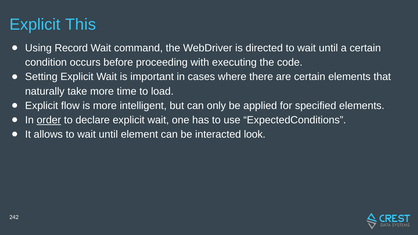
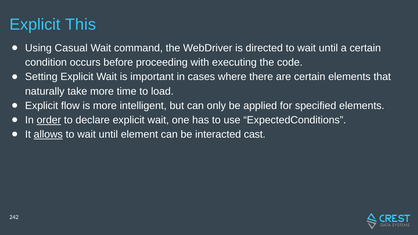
Record: Record -> Casual (71, 48)
allows underline: none -> present (48, 135)
look: look -> cast (255, 135)
